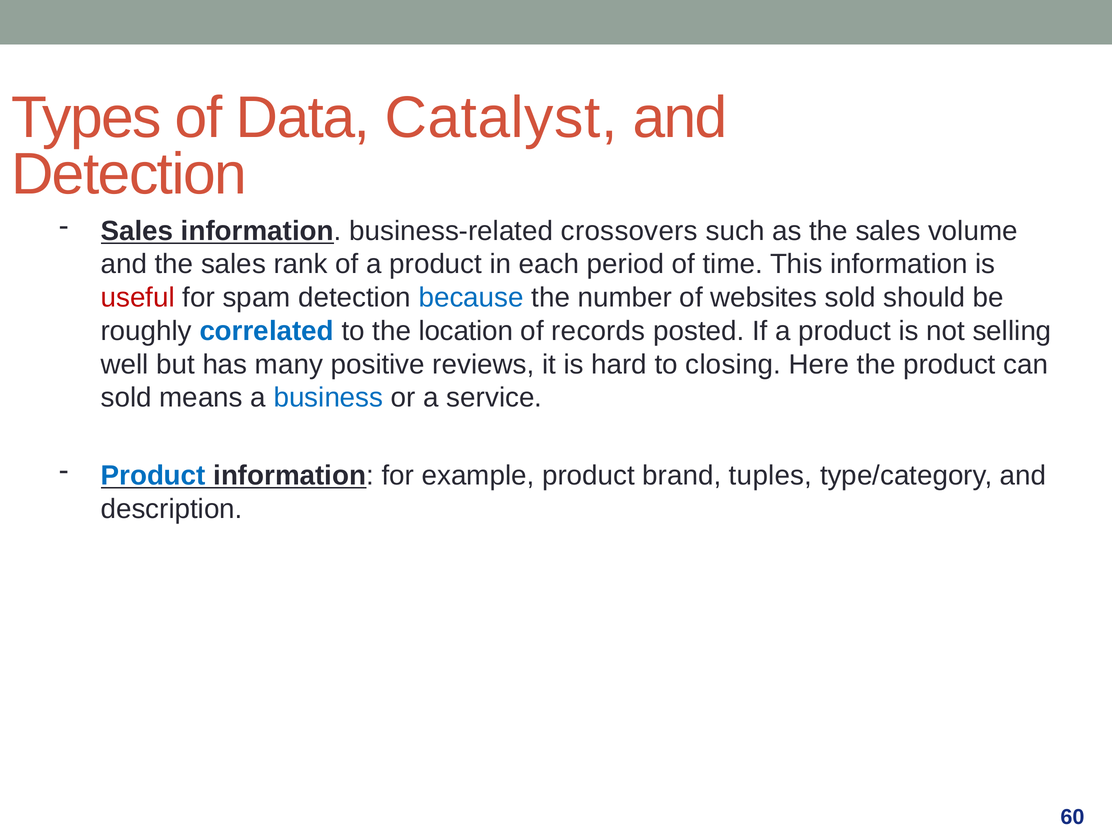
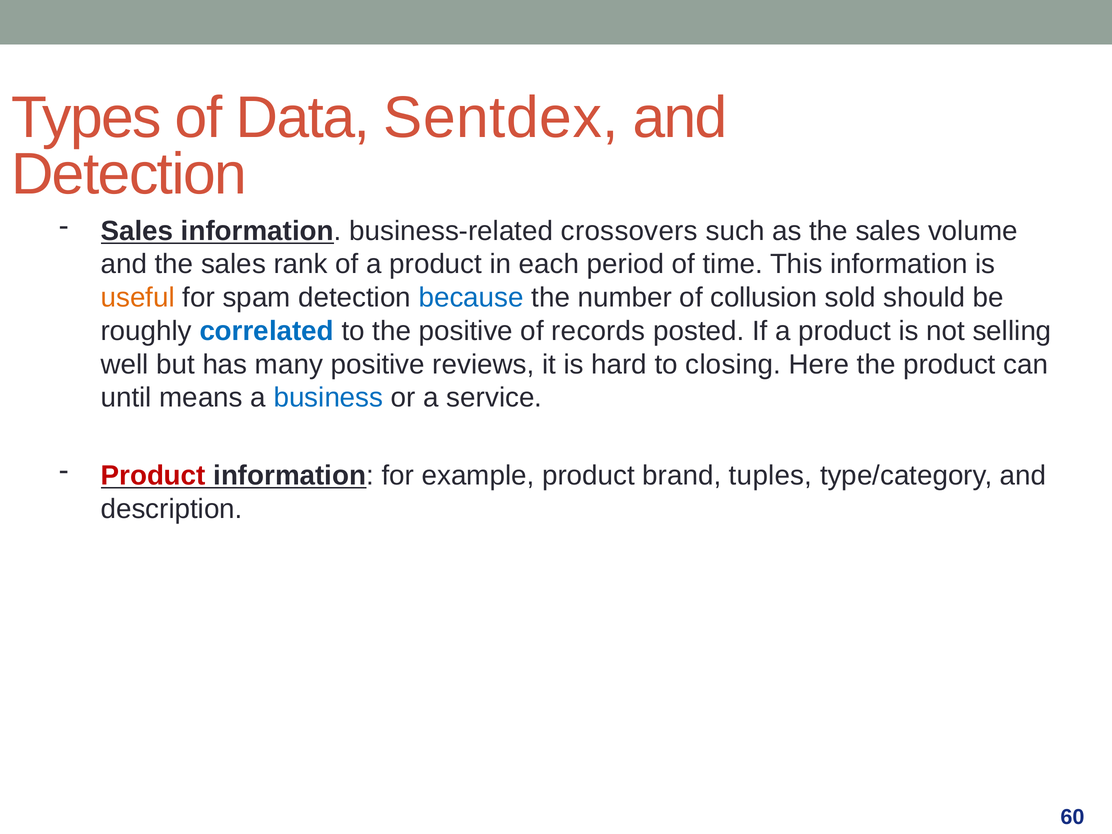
Catalyst: Catalyst -> Sentdex (501, 118)
useful colour: red -> orange (138, 298)
websites: websites -> collusion (764, 298)
the location: location -> positive (466, 331)
sold: sold -> until (126, 398)
Product colour: blue -> red (153, 476)
